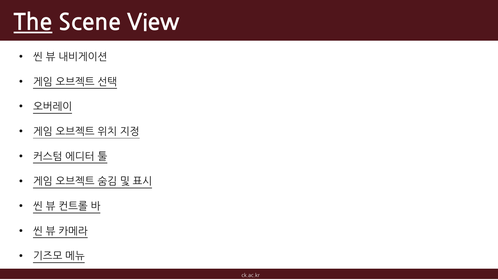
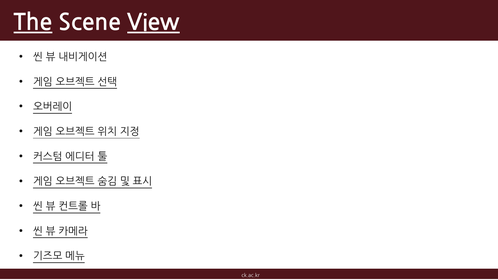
View underline: none -> present (153, 23)
